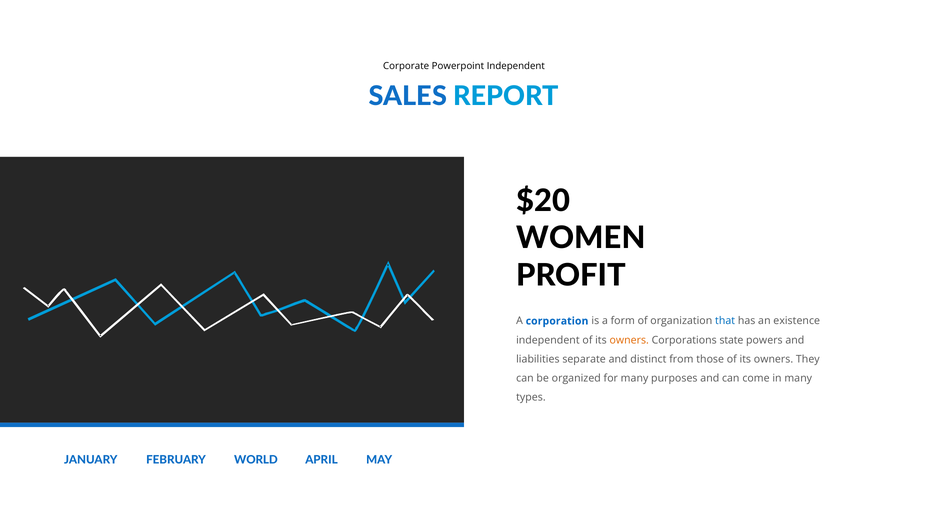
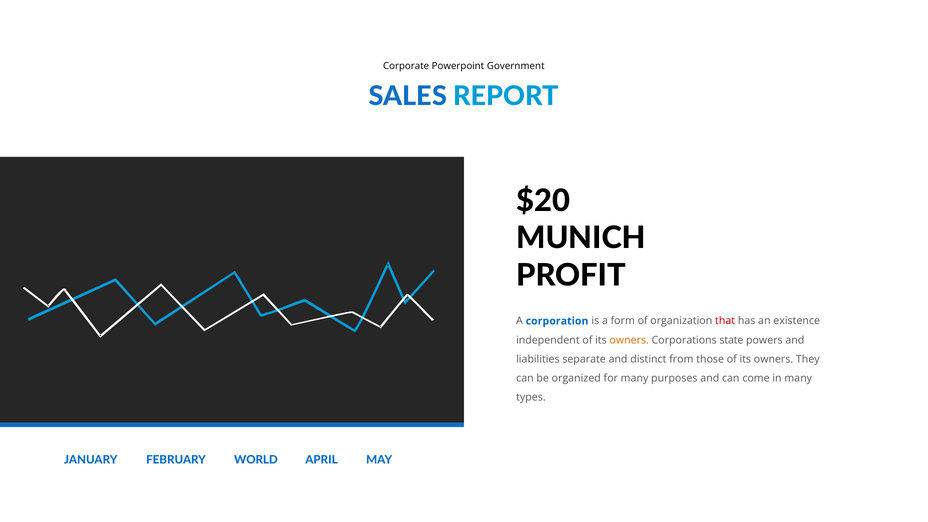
Powerpoint Independent: Independent -> Government (516, 66)
WOMEN: WOMEN -> MUNICH (581, 238)
that colour: blue -> red (725, 321)
